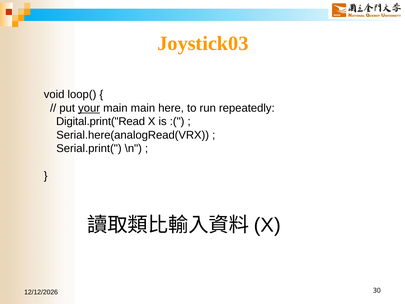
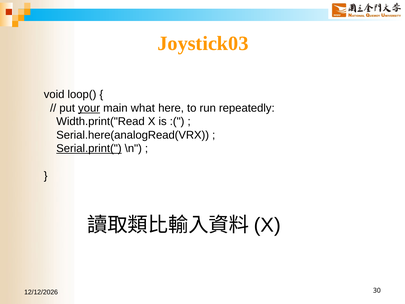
main main: main -> what (143, 108)
Digital.print("Read: Digital.print("Read -> Width.print("Read (101, 121)
Serial.print( underline: none -> present (89, 148)
